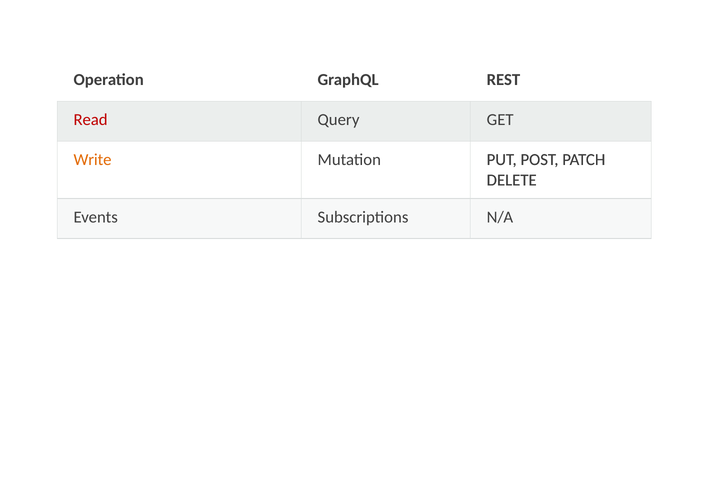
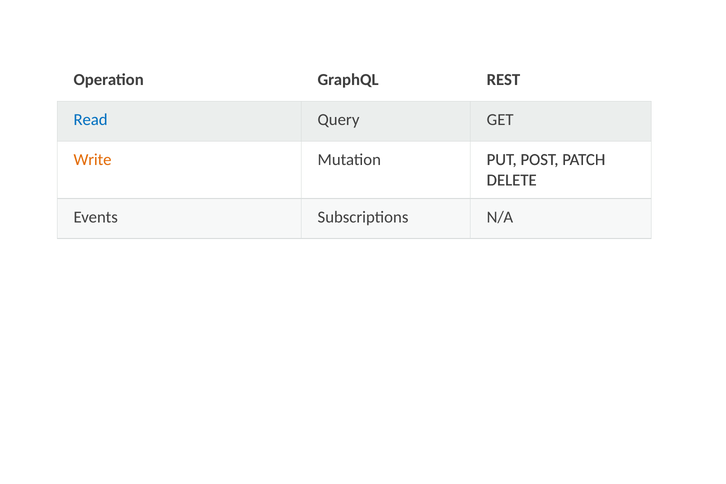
Read colour: red -> blue (91, 120)
